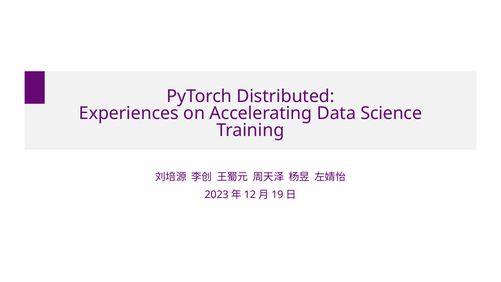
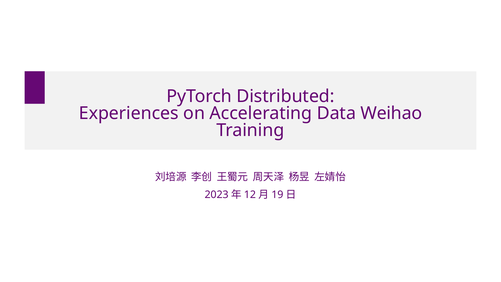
Science: Science -> Weihao (391, 113)
